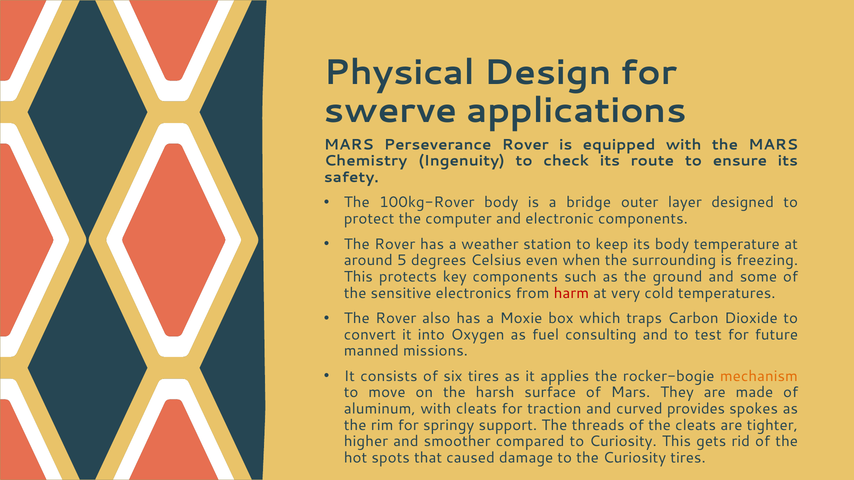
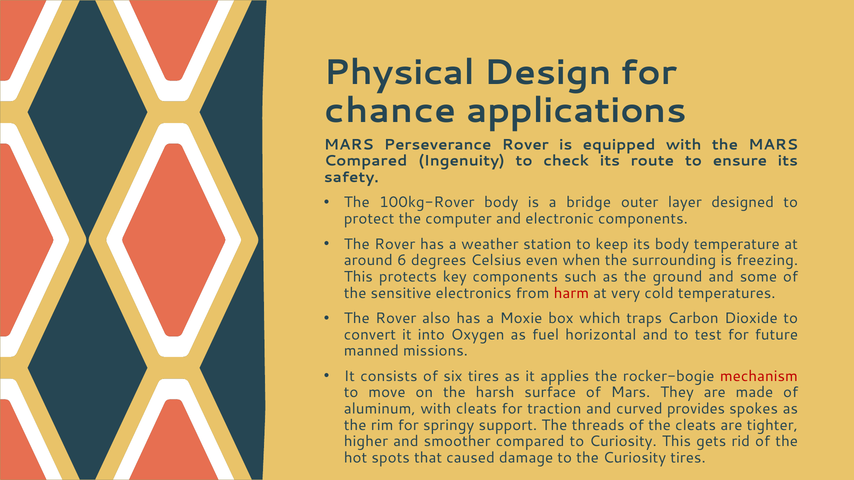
swerve: swerve -> chance (390, 111)
Chemistry: Chemistry -> Compared (366, 161)
5: 5 -> 6 (402, 261)
consulting: consulting -> horizontal (601, 335)
mechanism colour: orange -> red (759, 376)
